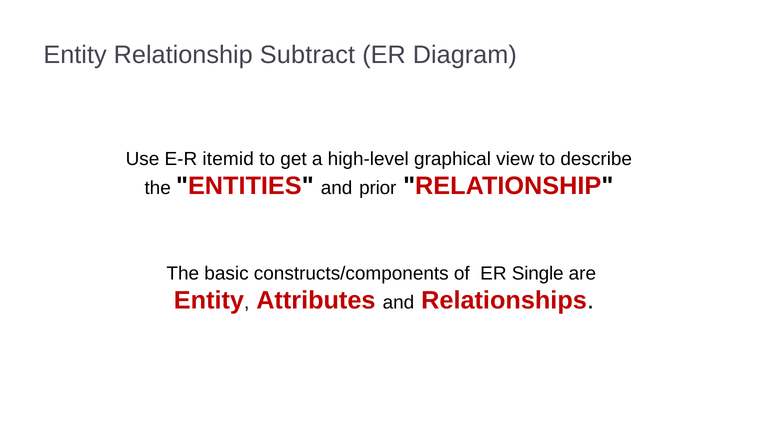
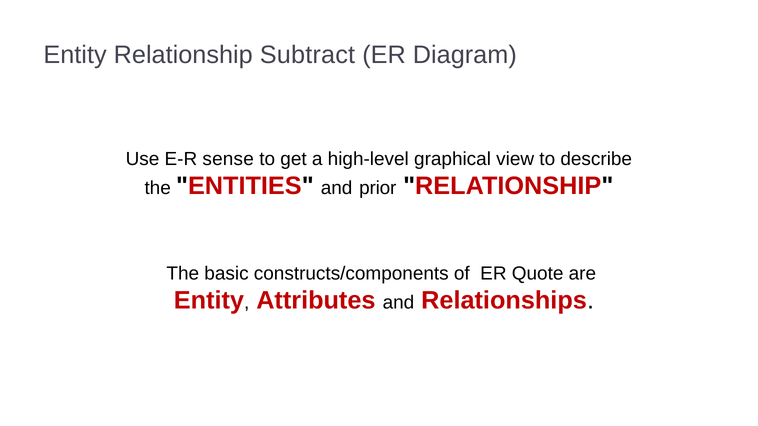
itemid: itemid -> sense (228, 159)
Single: Single -> Quote (538, 274)
